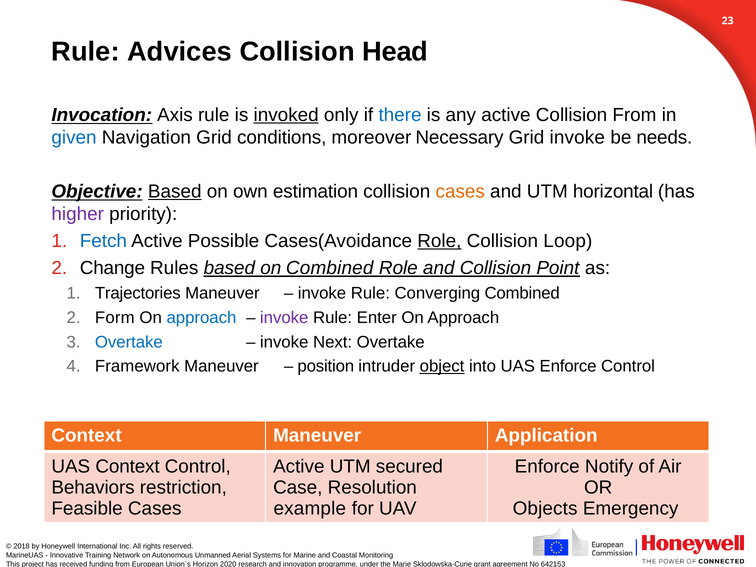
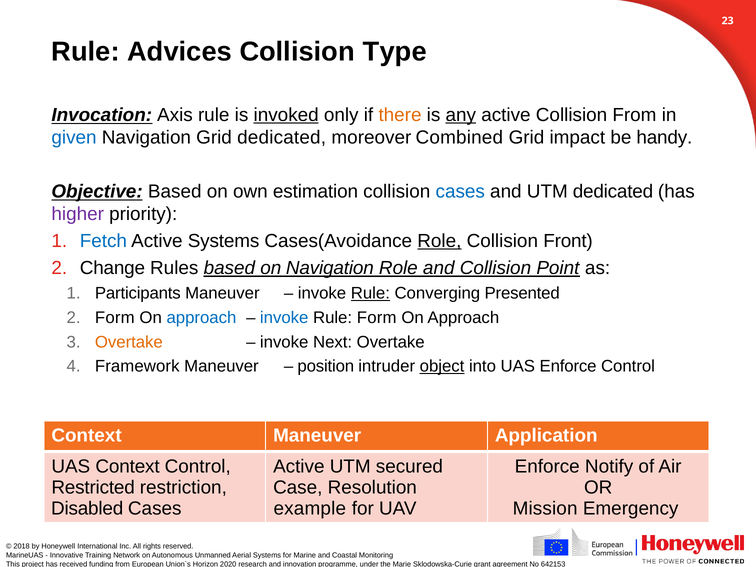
Head: Head -> Type (395, 52)
there colour: blue -> orange (400, 115)
any underline: none -> present (461, 115)
Grid conditions: conditions -> dedicated (282, 138)
Necessary: Necessary -> Combined (459, 138)
Grid invoke: invoke -> impact (577, 138)
needs: needs -> handy (664, 138)
Based underline: present -> none (175, 191)
cases colour: orange -> blue (460, 191)
UTM horizontal: horizontal -> dedicated (613, 191)
Active Possible: Possible -> Systems (224, 241)
Loop: Loop -> Front (568, 241)
on Combined: Combined -> Navigation (330, 268)
Trajectories: Trajectories -> Participants (138, 293)
Rule underline: none -> present (370, 293)
Converging Combined: Combined -> Presented (522, 293)
invoke colour: purple -> blue (284, 318)
Rule Enter: Enter -> Form (377, 318)
Overtake colour: blue -> orange (129, 342)
Behaviors: Behaviors -> Restricted (93, 487)
Feasible: Feasible -> Disabled (87, 509)
Objects: Objects -> Mission (545, 509)
